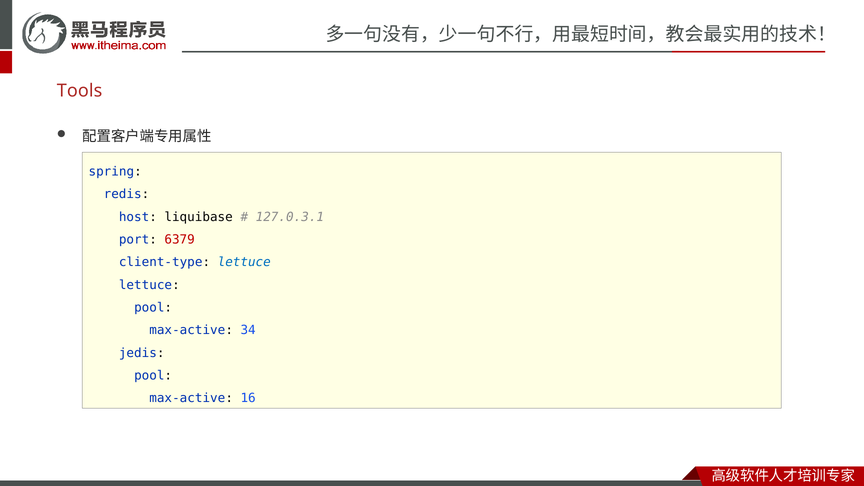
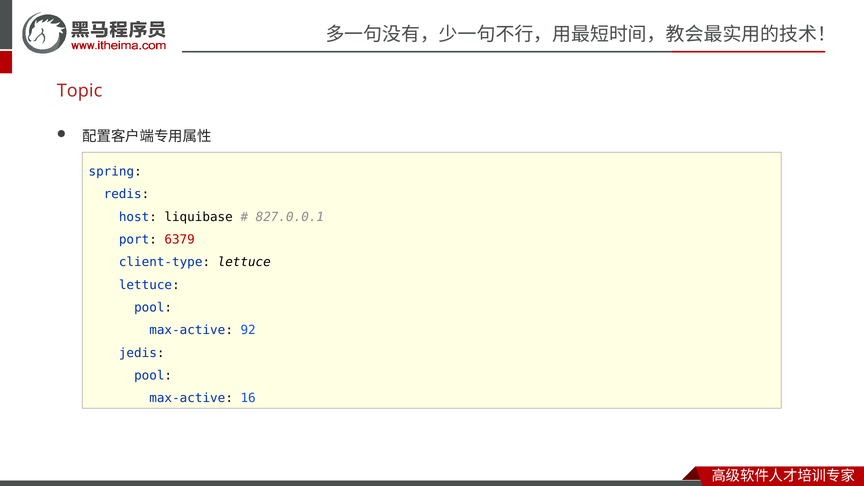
Tools: Tools -> Topic (80, 91)
127.0.3.1: 127.0.3.1 -> 827.0.0.1 (290, 217)
lettuce colour: blue -> black (244, 262)
34: 34 -> 92 (248, 330)
